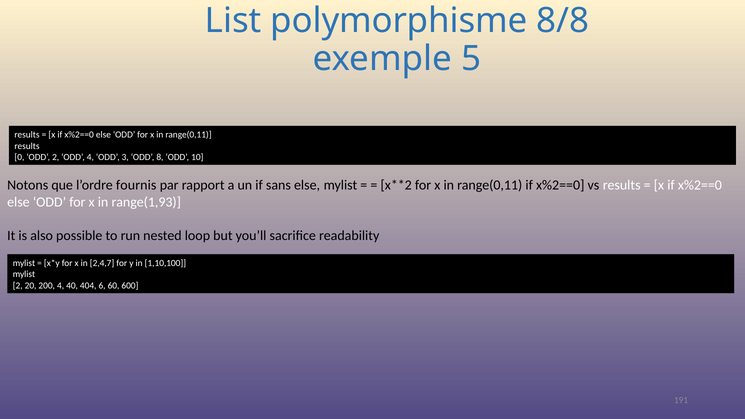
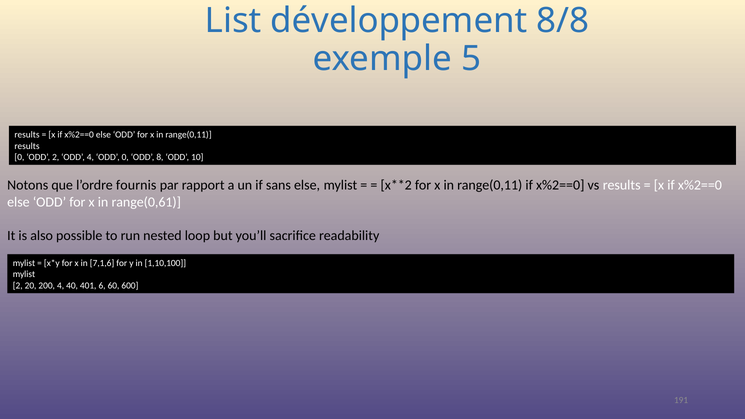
polymorphisme: polymorphisme -> développement (399, 21)
ODD 3: 3 -> 0 (125, 157)
range(1,93: range(1,93 -> range(0,61 (146, 202)
2,4,7: 2,4,7 -> 7,1,6 (102, 263)
404: 404 -> 401 (88, 286)
